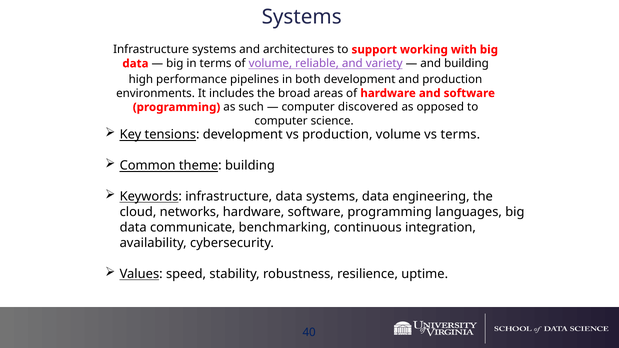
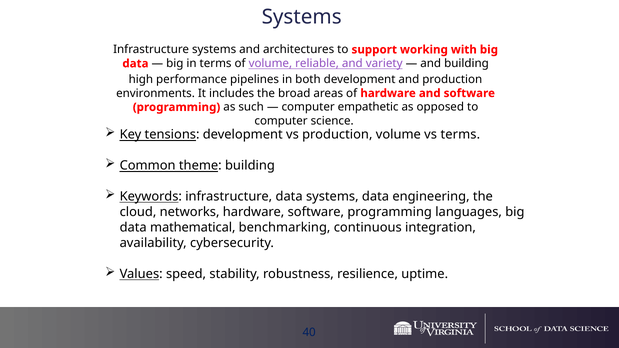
discovered: discovered -> empathetic (368, 107)
communicate: communicate -> mathematical (193, 228)
